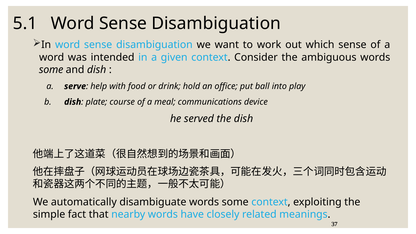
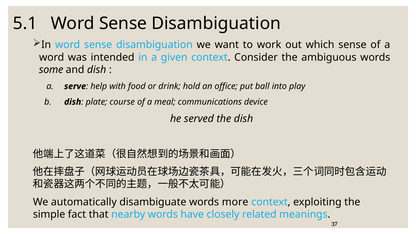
disambiguate words some: some -> more (235, 202)
